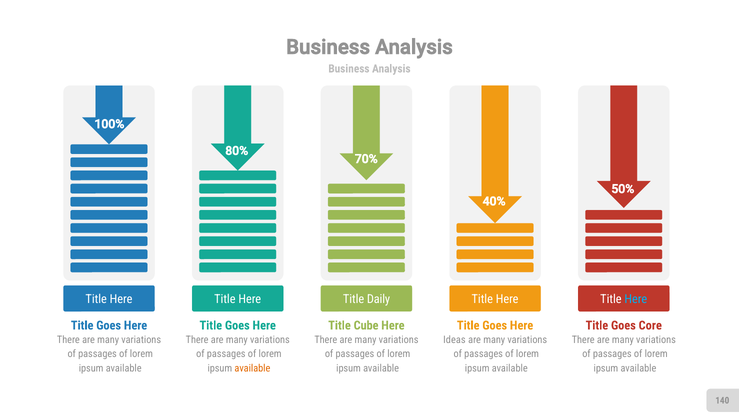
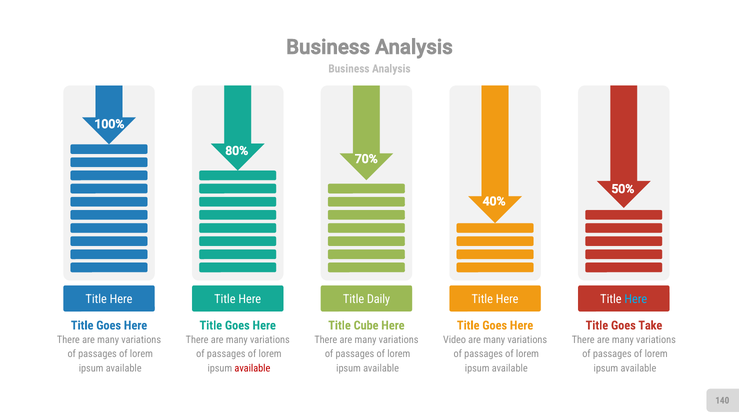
Core: Core -> Take (650, 325)
Ideas: Ideas -> Video (455, 339)
available colour: orange -> red (252, 368)
